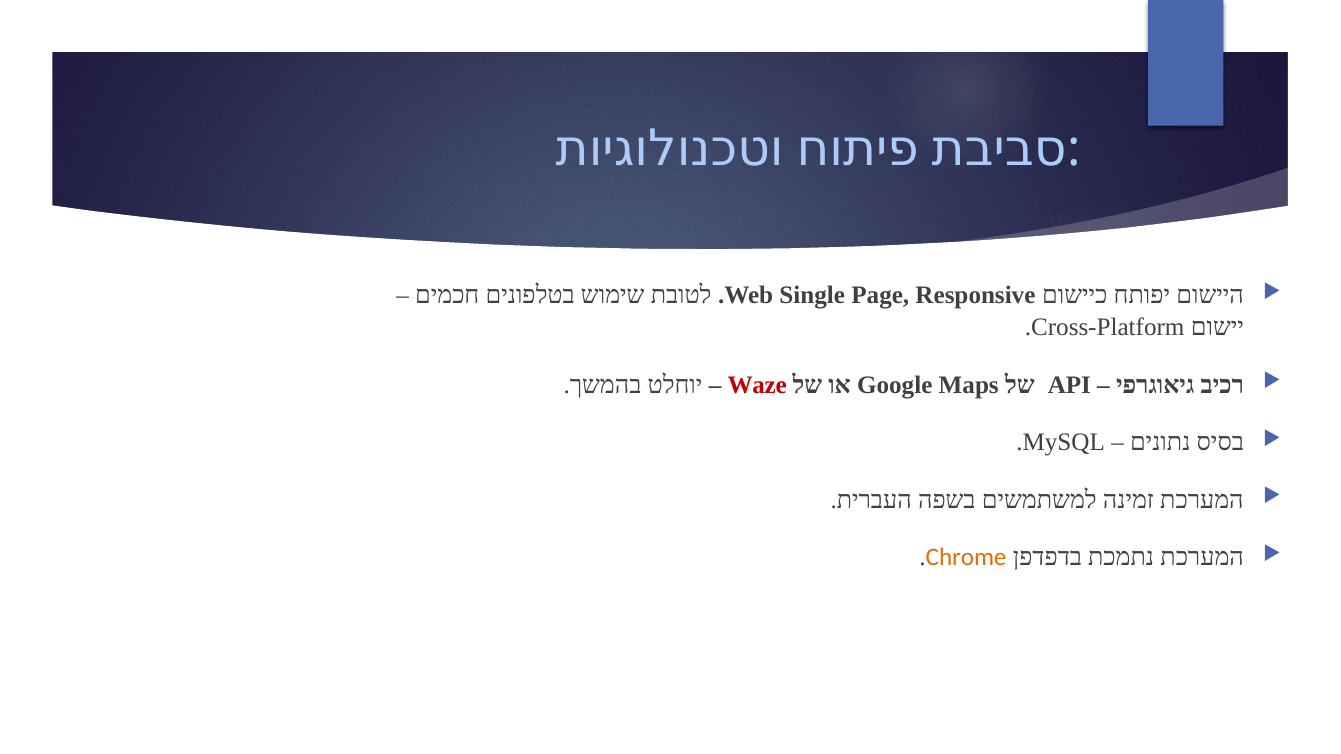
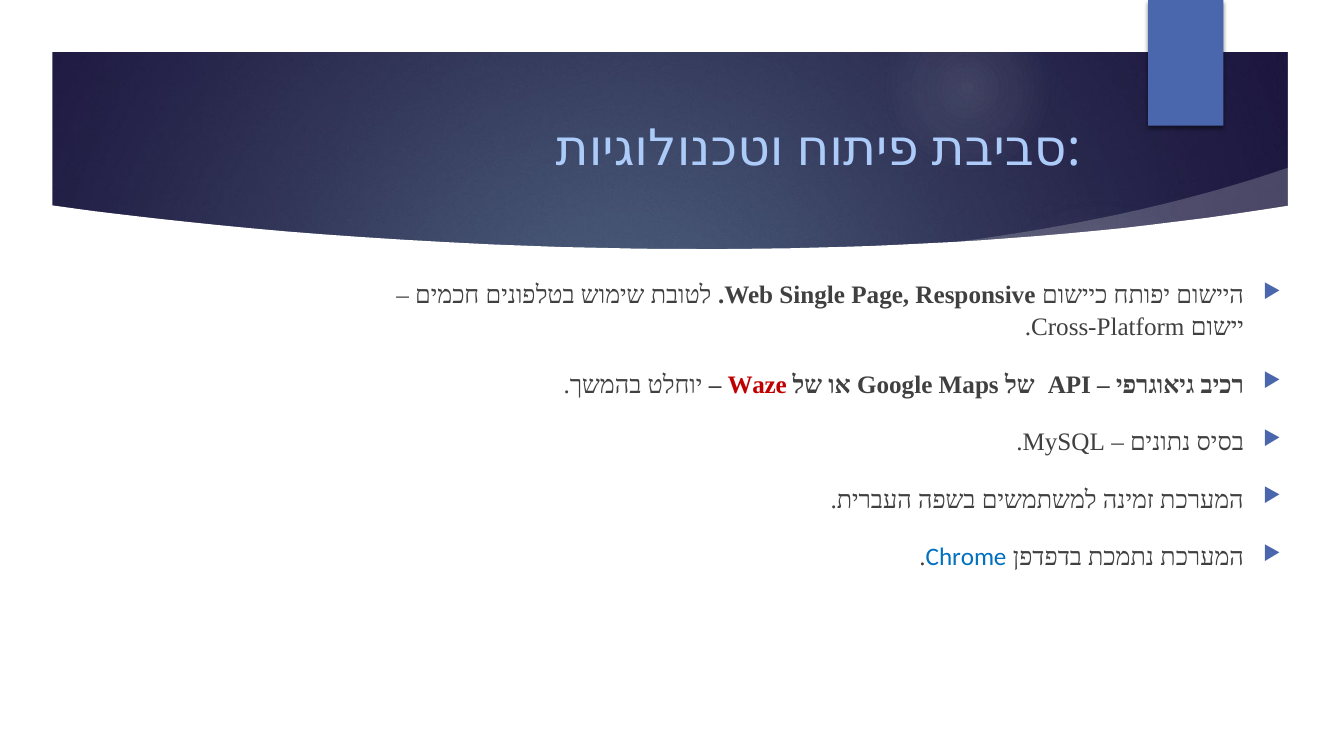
Chrome colour: orange -> blue (966, 557)
